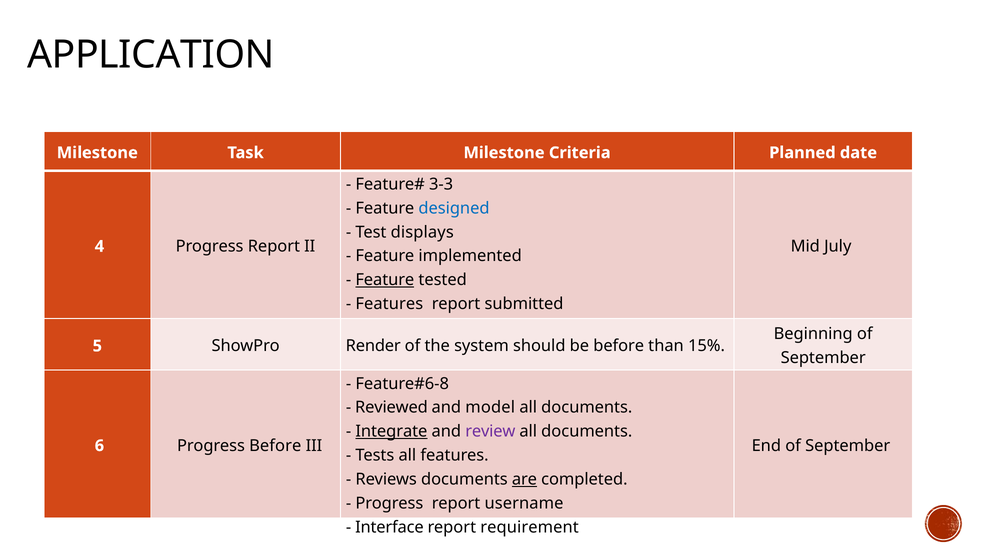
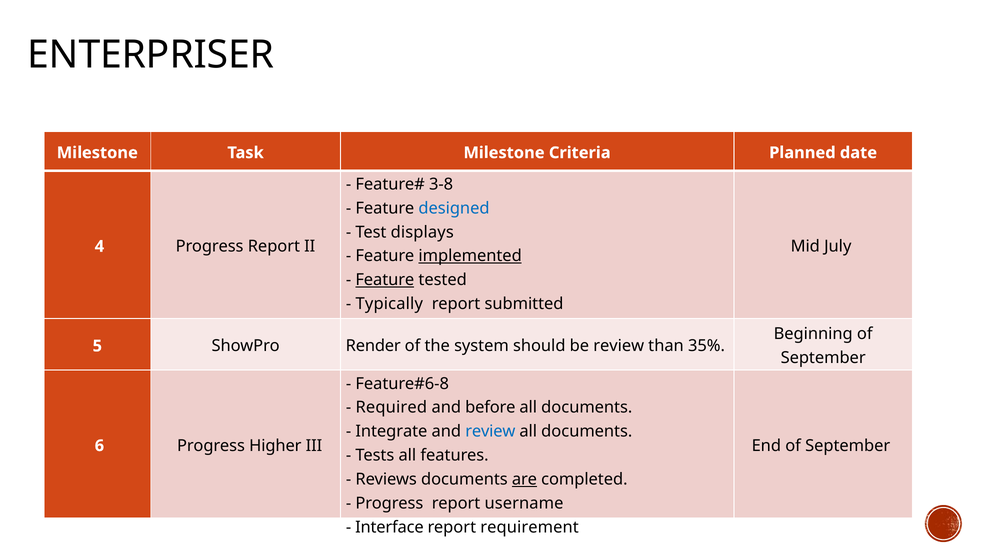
APPLICATION: APPLICATION -> ENTERPRISER (151, 55)
3-3: 3-3 -> 3-8 (441, 184)
implemented underline: none -> present (470, 256)
Features: Features -> Typically (389, 304)
be before: before -> review (619, 346)
15%: 15% -> 35% (706, 346)
Reviewed: Reviewed -> Required (391, 408)
model: model -> before (490, 408)
Integrate underline: present -> none (391, 432)
review colour: purple -> blue (490, 432)
Progress Before: Before -> Higher (275, 446)
